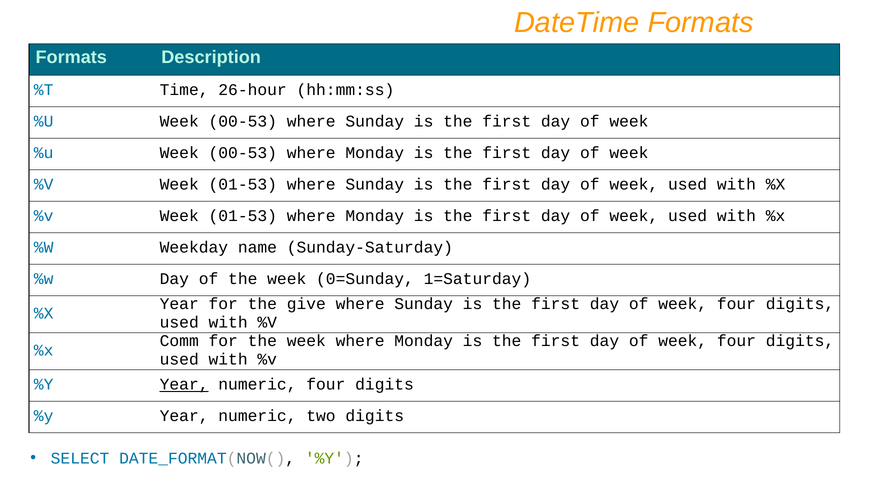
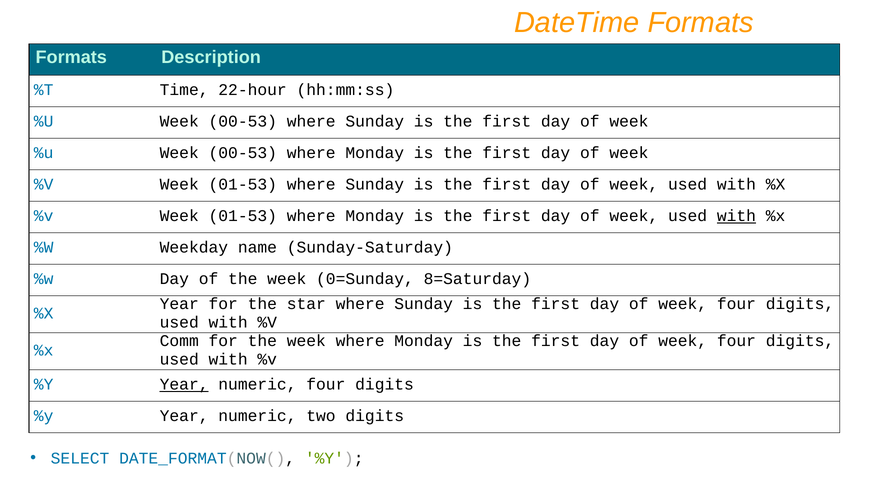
26-hour: 26-hour -> 22-hour (253, 90)
with underline: none -> present (736, 216)
1=Saturday: 1=Saturday -> 8=Saturday (477, 279)
give: give -> star (306, 304)
